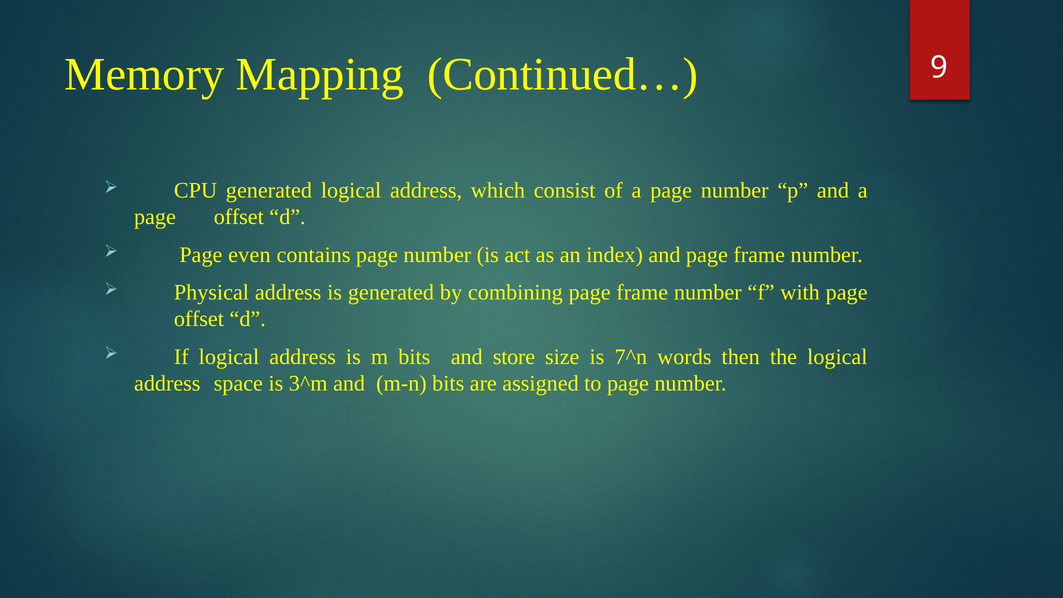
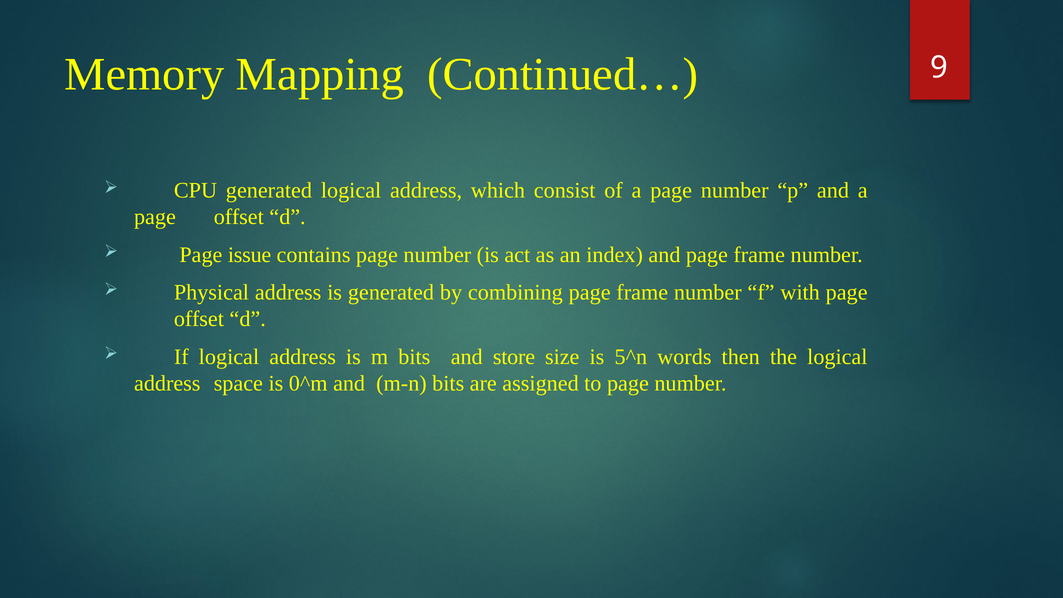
even: even -> issue (250, 255)
7^n: 7^n -> 5^n (631, 357)
3^m: 3^m -> 0^m (308, 383)
